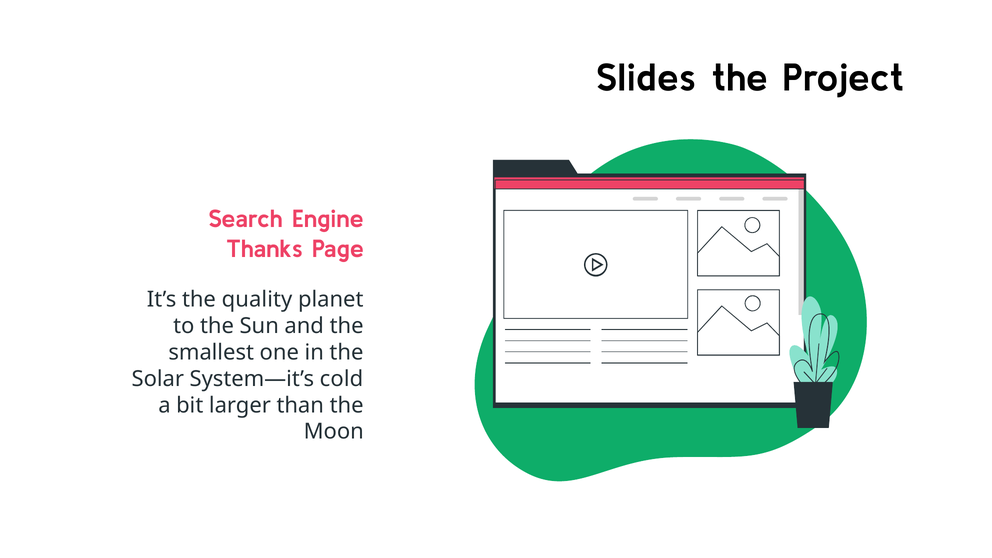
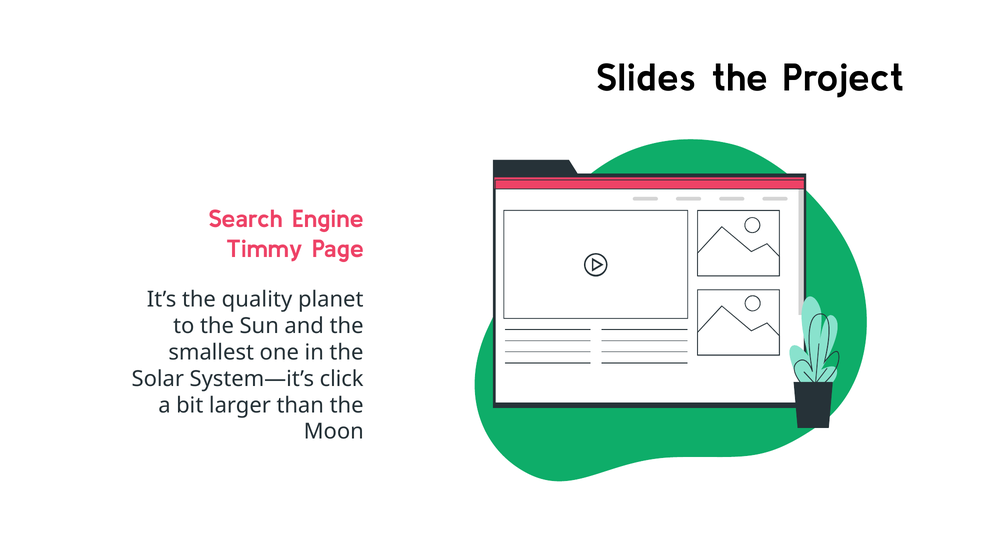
Thanks: Thanks -> Timmy (264, 249)
cold: cold -> click (342, 379)
